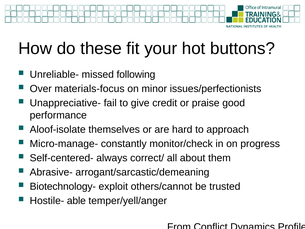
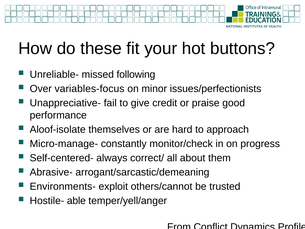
materials-focus: materials-focus -> variables-focus (90, 89)
Biotechnology-: Biotechnology- -> Environments- (63, 186)
